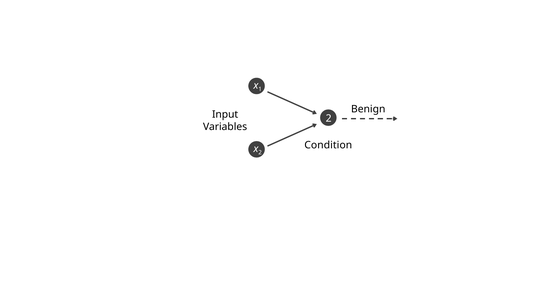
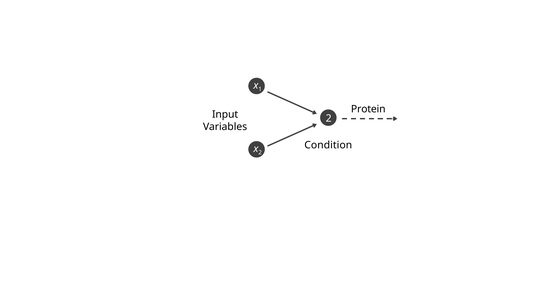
Benign: Benign -> Protein (368, 109)
